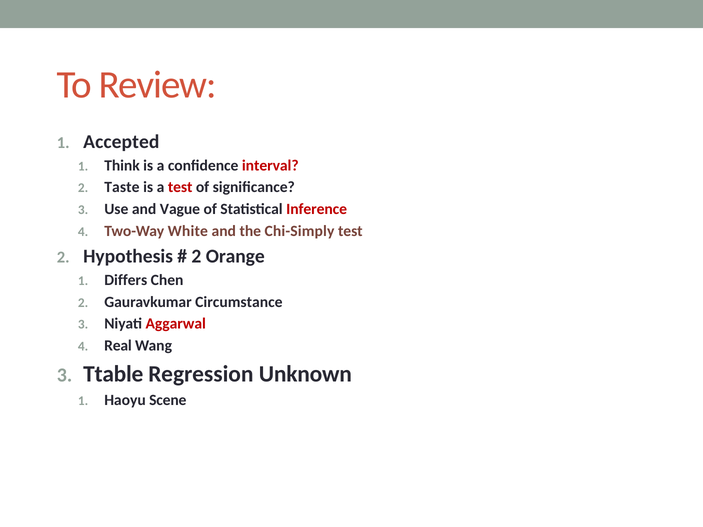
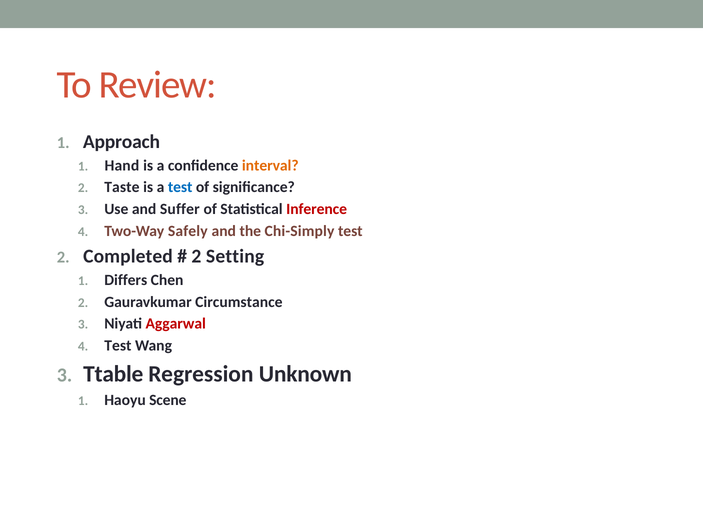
Accepted: Accepted -> Approach (121, 142)
Think: Think -> Hand (122, 166)
interval colour: red -> orange (270, 166)
test colour: red -> blue (180, 187)
Vague: Vague -> Suffer (180, 209)
White: White -> Safely (188, 231)
Hypothesis: Hypothesis -> Completed (128, 256)
Orange: Orange -> Setting (235, 256)
Real: Real -> Test (118, 346)
